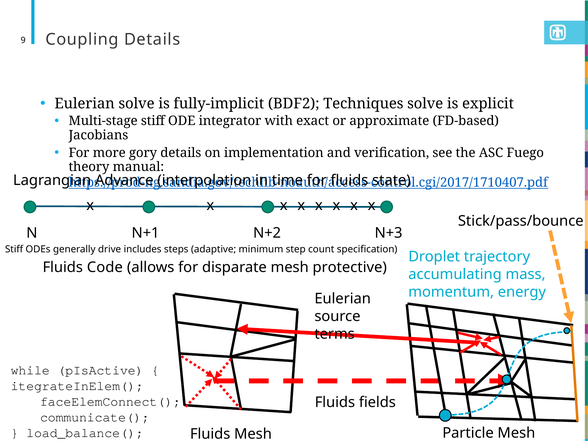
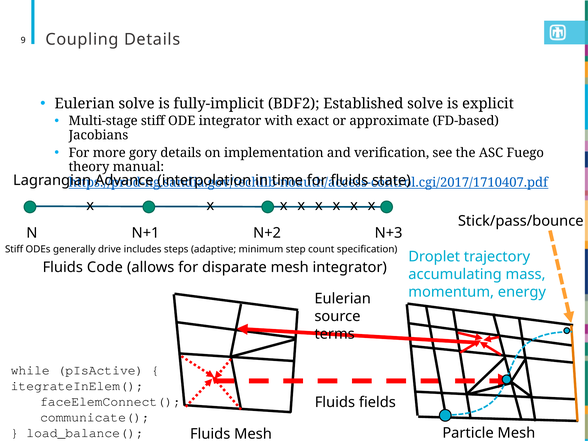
Techniques: Techniques -> Established (363, 104)
mesh protective: protective -> integrator (350, 267)
